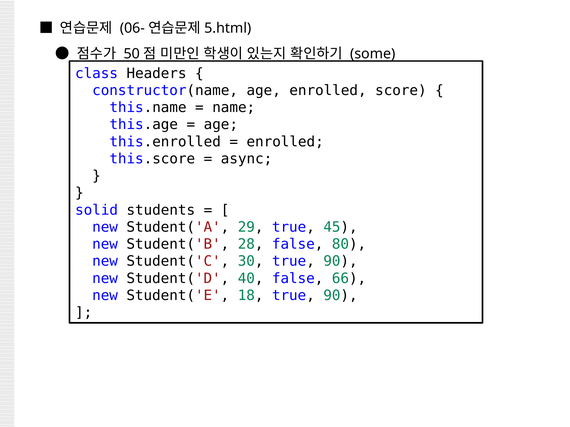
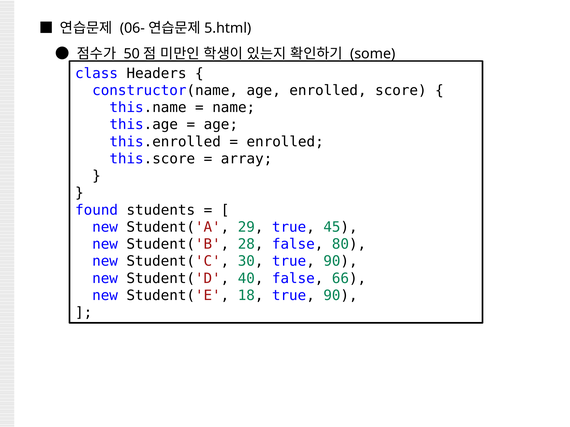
async: async -> array (247, 159)
solid: solid -> found (97, 210)
